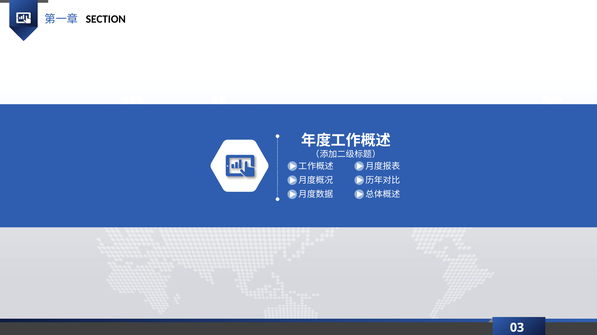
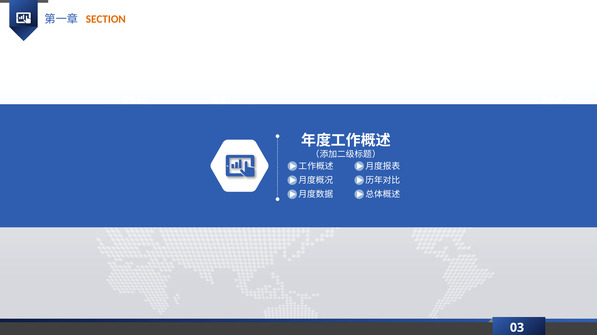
SECTION colour: black -> orange (106, 19)
